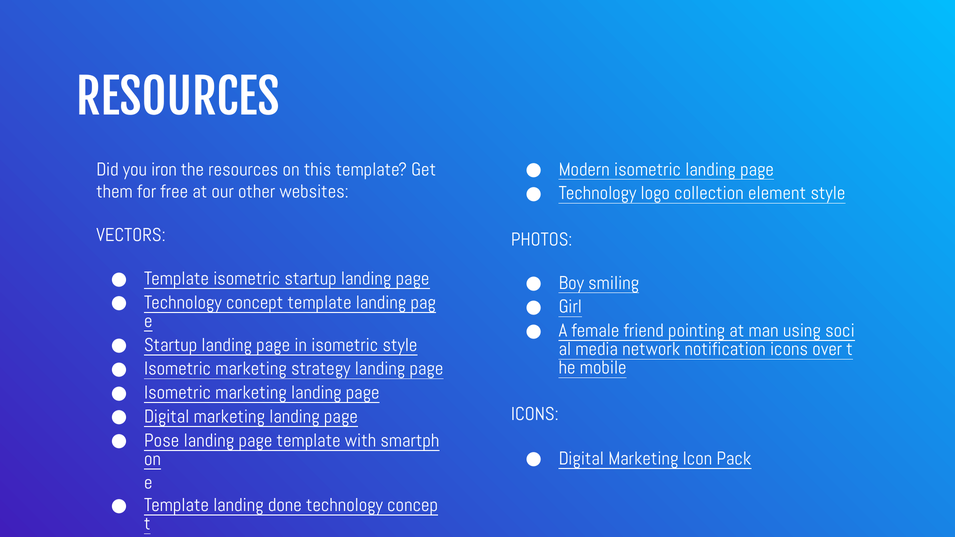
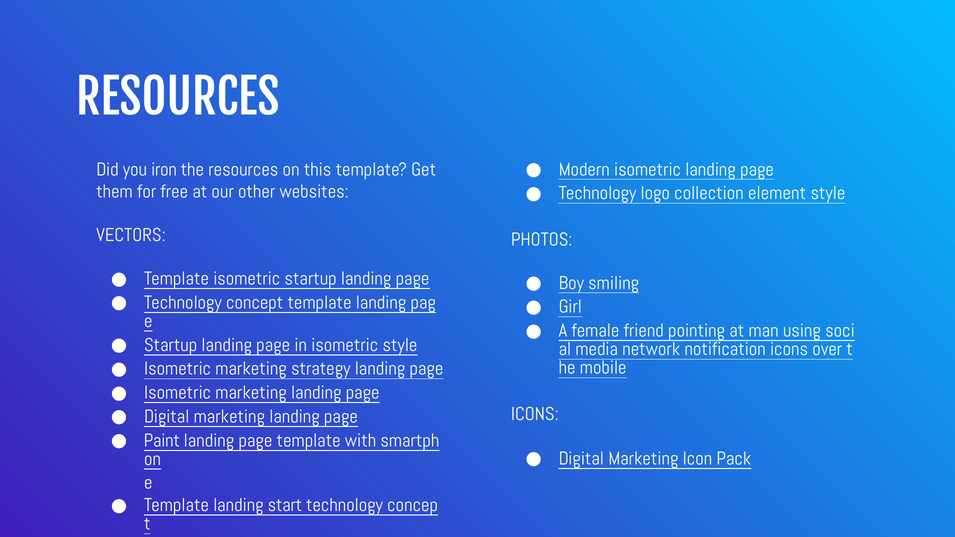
Pose: Pose -> Paint (162, 441)
done: done -> start (285, 505)
